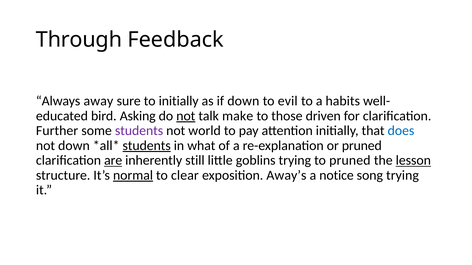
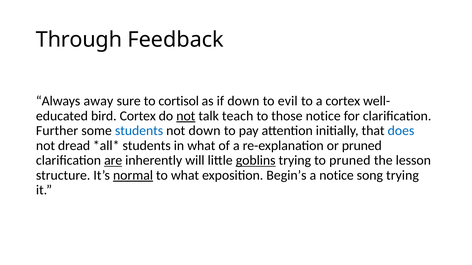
to initially: initially -> cortisol (179, 101)
a habits: habits -> cortex (343, 101)
bird Asking: Asking -> Cortex (138, 116)
make: make -> teach (238, 116)
those driven: driven -> notice (323, 116)
students colour: purple -> blue (139, 131)
not world: world -> down (205, 131)
not down: down -> dread (74, 146)
students underline: present -> none (147, 146)
still: still -> will (195, 161)
goblins underline: none -> present (256, 161)
lesson underline: present -> none (413, 161)
to clear: clear -> what (185, 176)
Away’s: Away’s -> Begin’s (286, 176)
